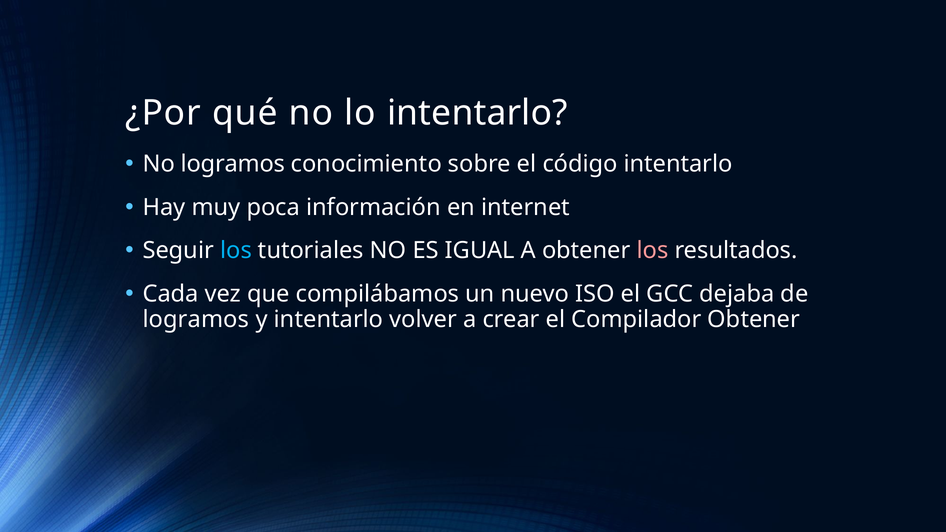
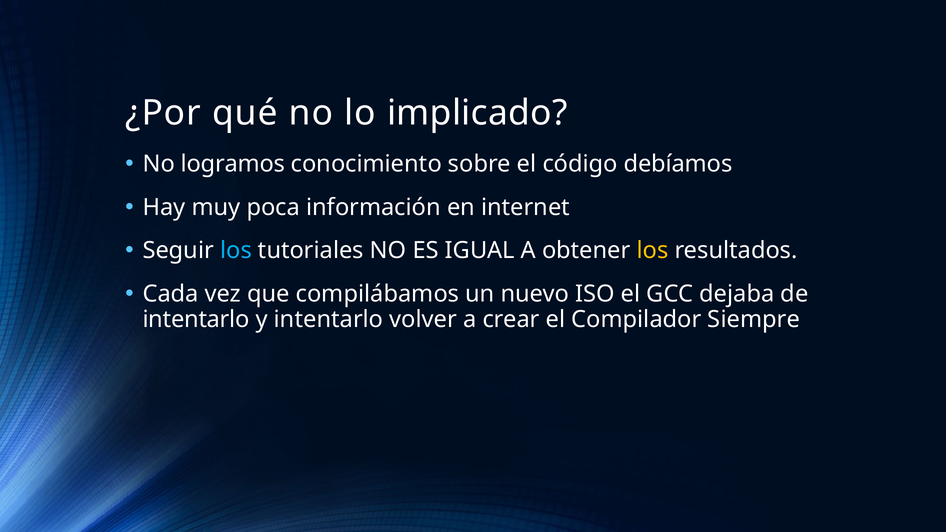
lo intentarlo: intentarlo -> implicado (477, 113)
código intentarlo: intentarlo -> debíamos (678, 164)
los colour: pink -> yellow (653, 251)
logramos: logramos -> intentarlo (196, 319)
Compilador Obtener: Obtener -> Siempre (754, 319)
